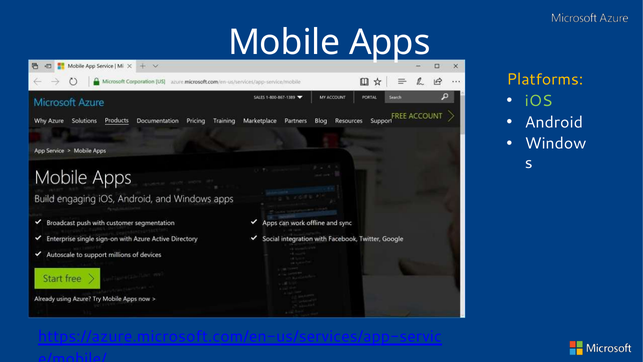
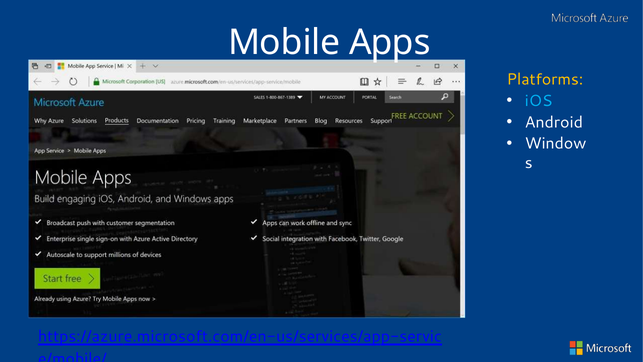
iOS colour: light green -> light blue (539, 101)
